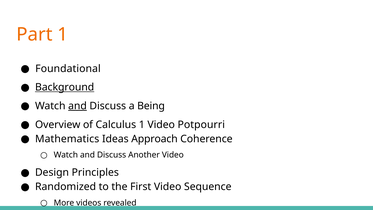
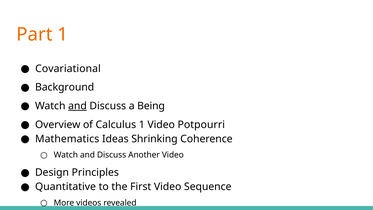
Foundational: Foundational -> Covariational (68, 69)
Background underline: present -> none (65, 87)
Approach: Approach -> Shrinking (154, 139)
Randomized: Randomized -> Quantitative (66, 187)
